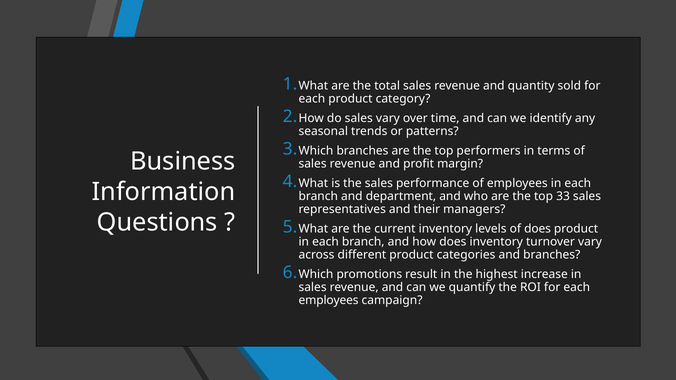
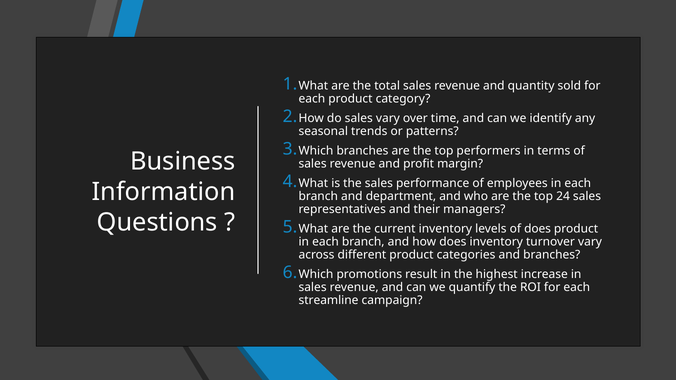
33: 33 -> 24 (563, 197)
employees: employees -> streamline (329, 300)
